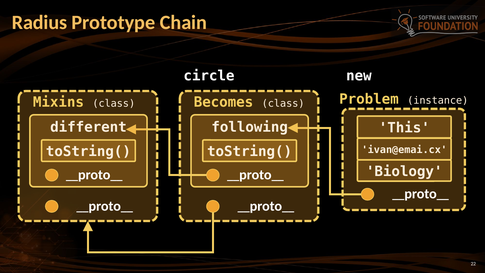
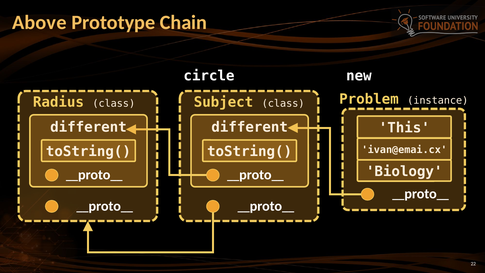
Radius: Radius -> Above (39, 22)
Mixins: Mixins -> Radius (58, 102)
Becomes: Becomes -> Subject (224, 102)
following: following -> different (250, 127)
